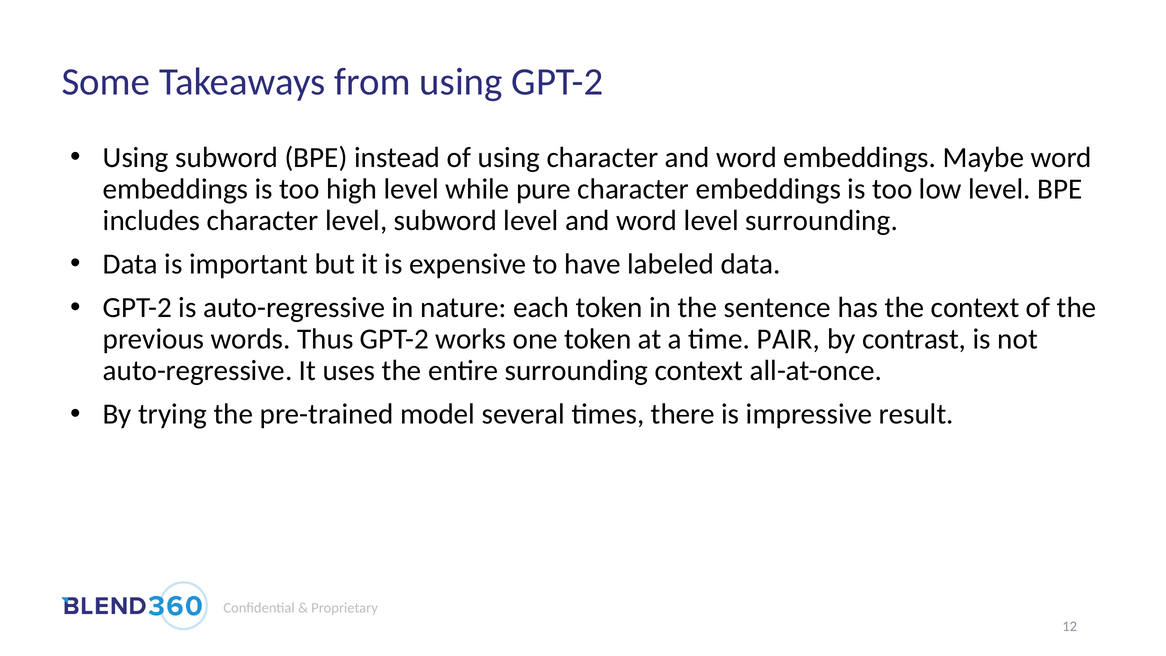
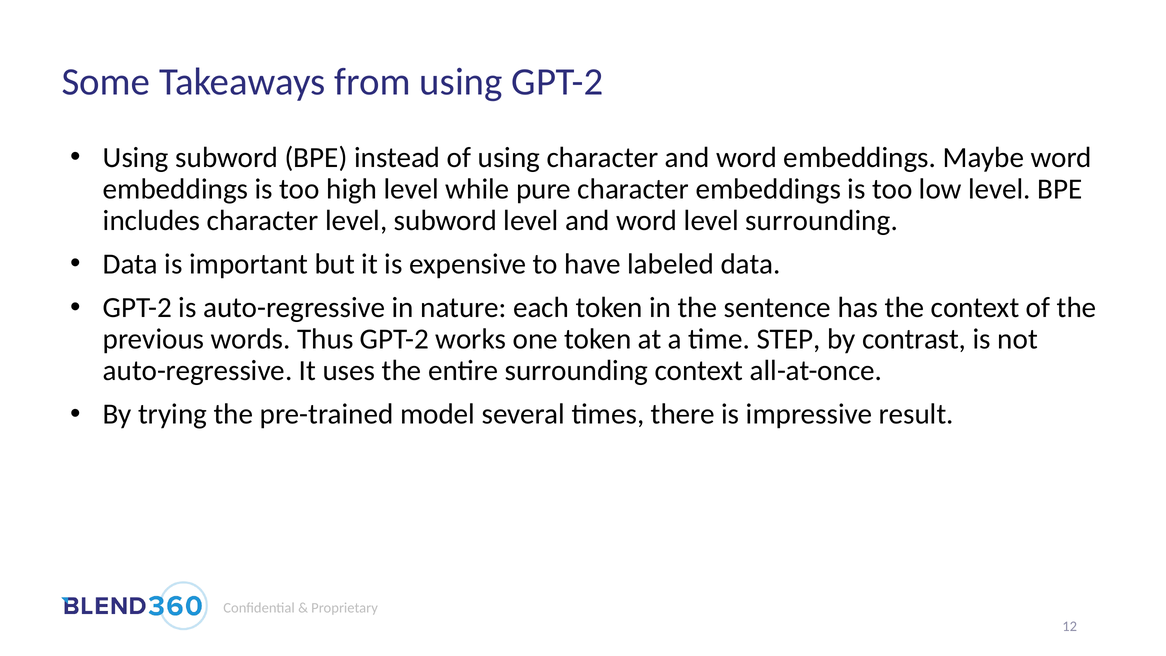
PAIR: PAIR -> STEP (789, 339)
